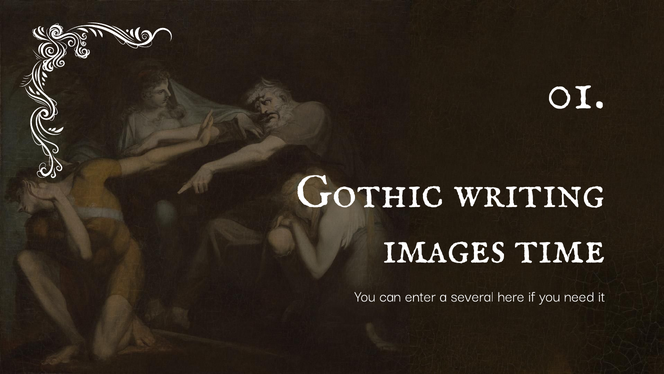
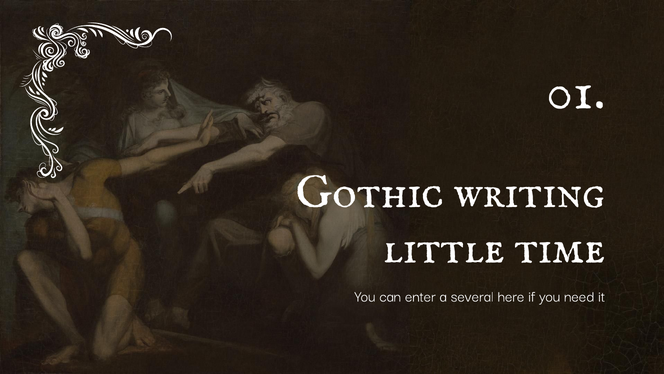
images: images -> little (444, 247)
